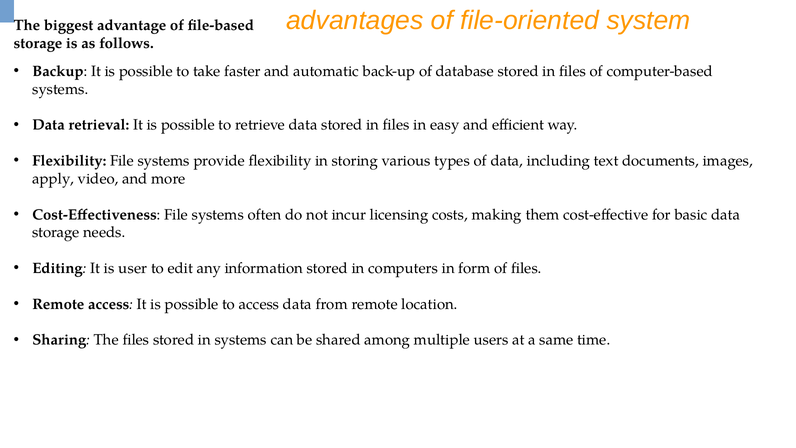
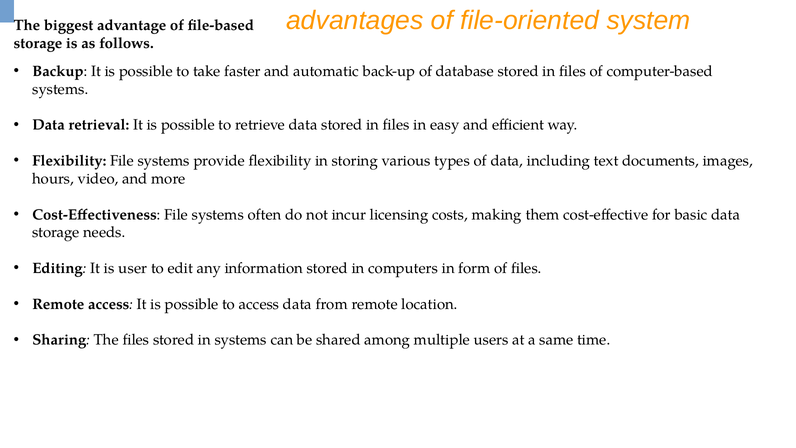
apply: apply -> hours (53, 179)
